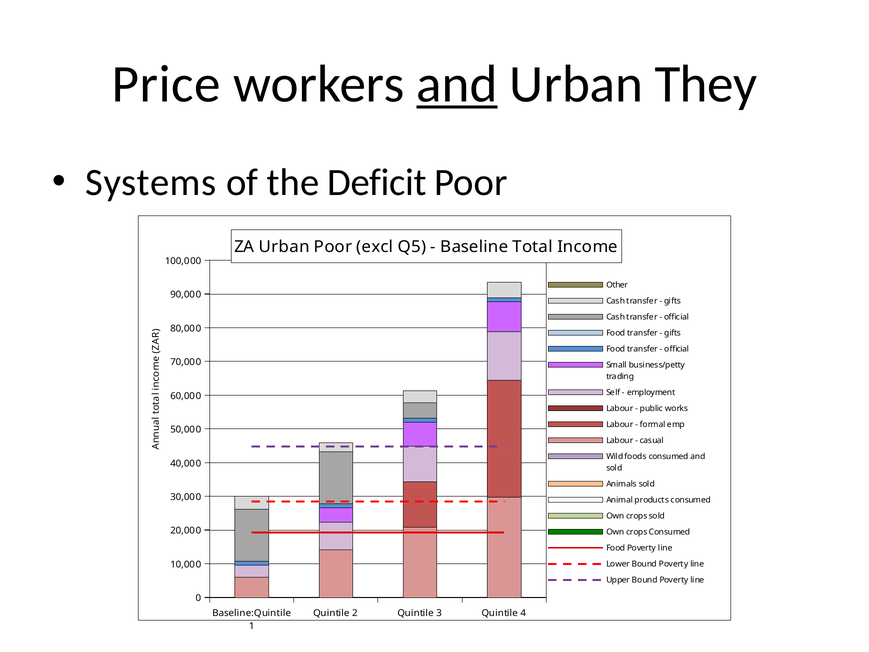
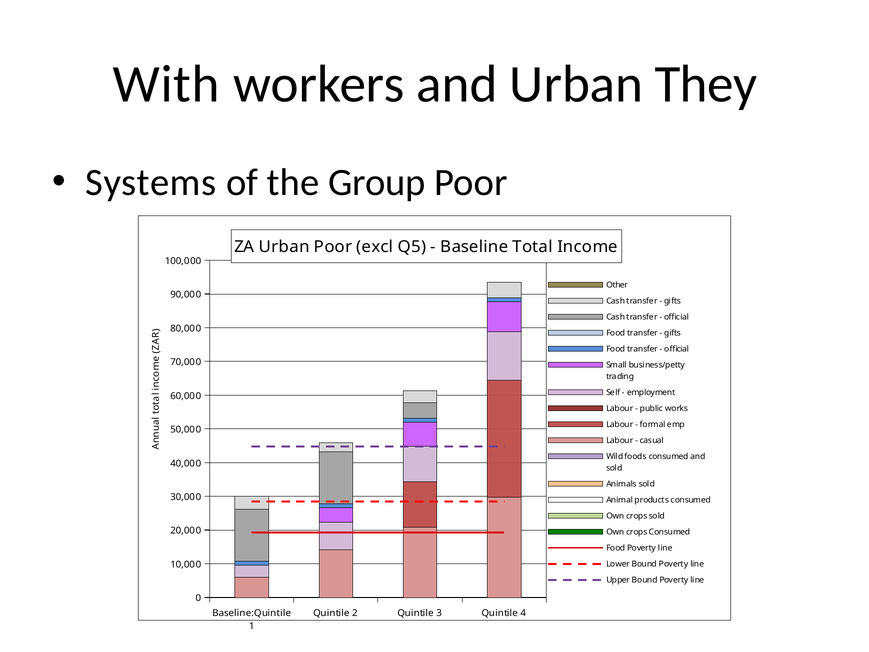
Price: Price -> With (166, 84)
and underline: present -> none (457, 84)
Deficit: Deficit -> Group (377, 182)
